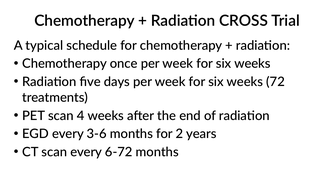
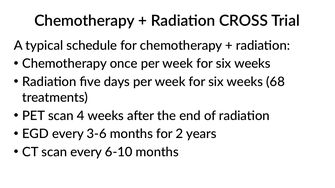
72: 72 -> 68 (276, 82)
6-72: 6-72 -> 6-10 (119, 153)
